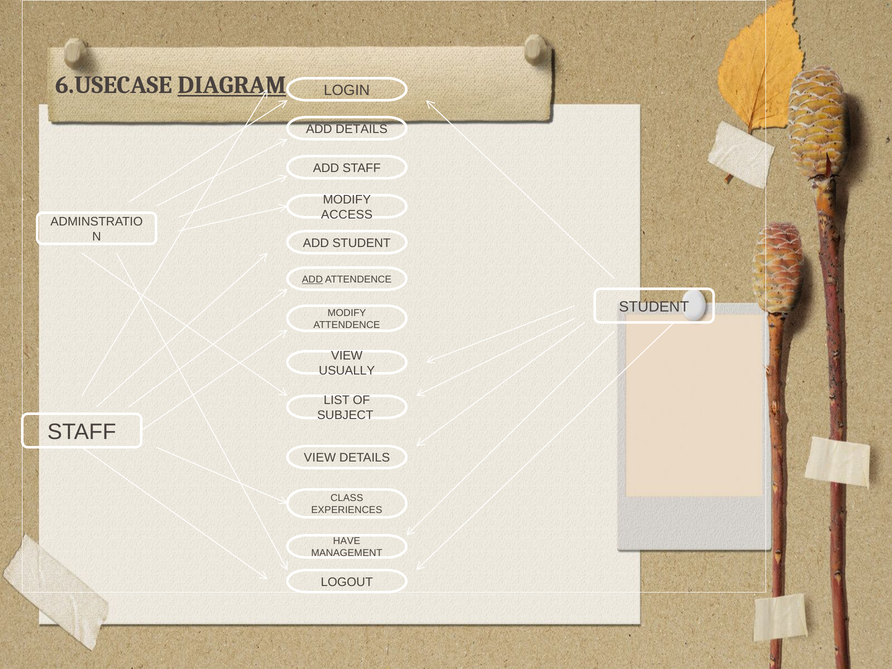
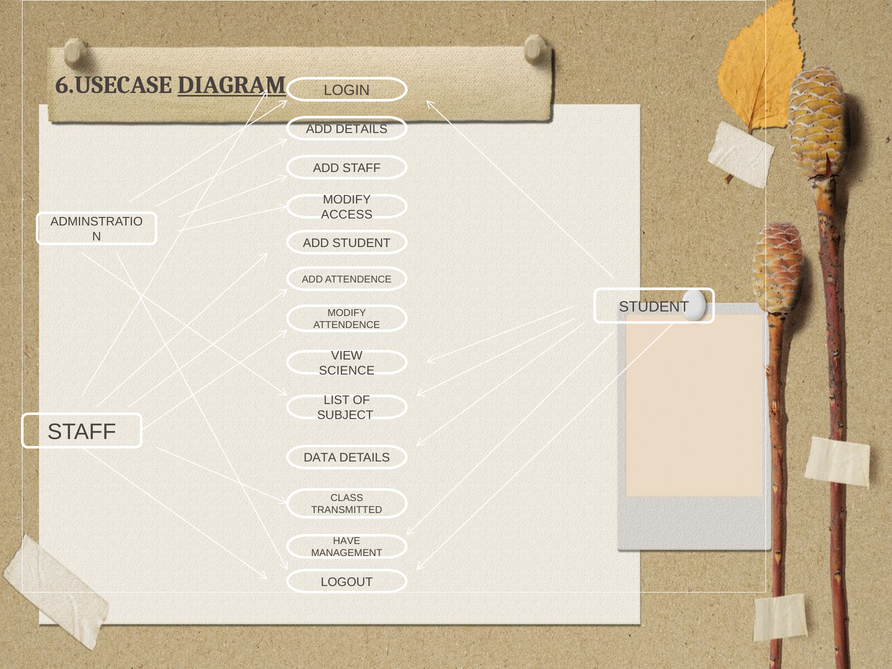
ADD underline: present -> none (312, 279)
USUALLY: USUALLY -> SCIENCE (347, 371)
VIEW: VIEW -> DATA (320, 458)
EXPERIENCES: EXPERIENCES -> TRANSMITTED (347, 510)
